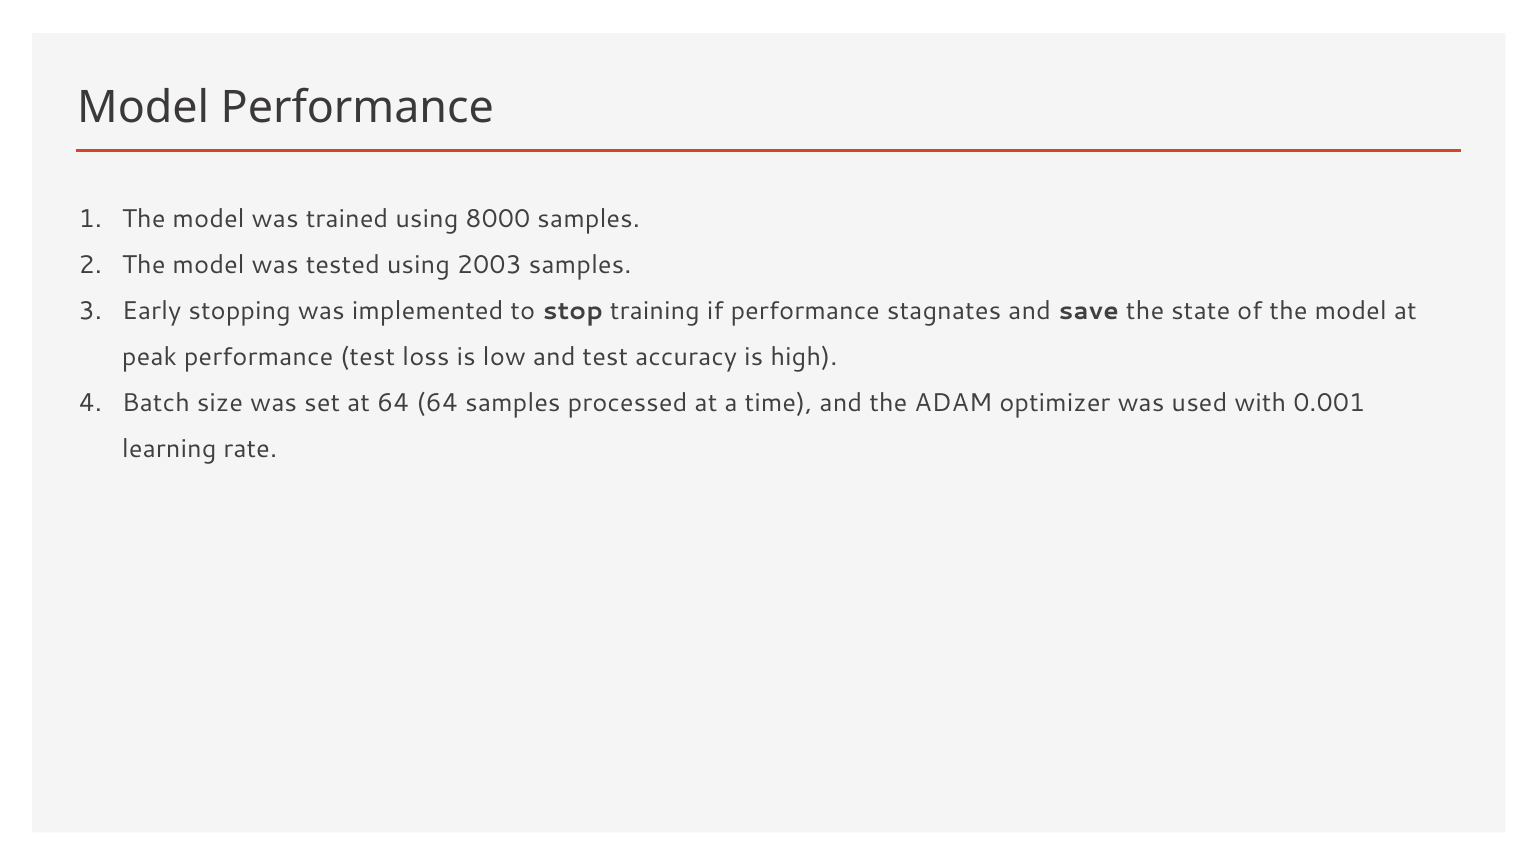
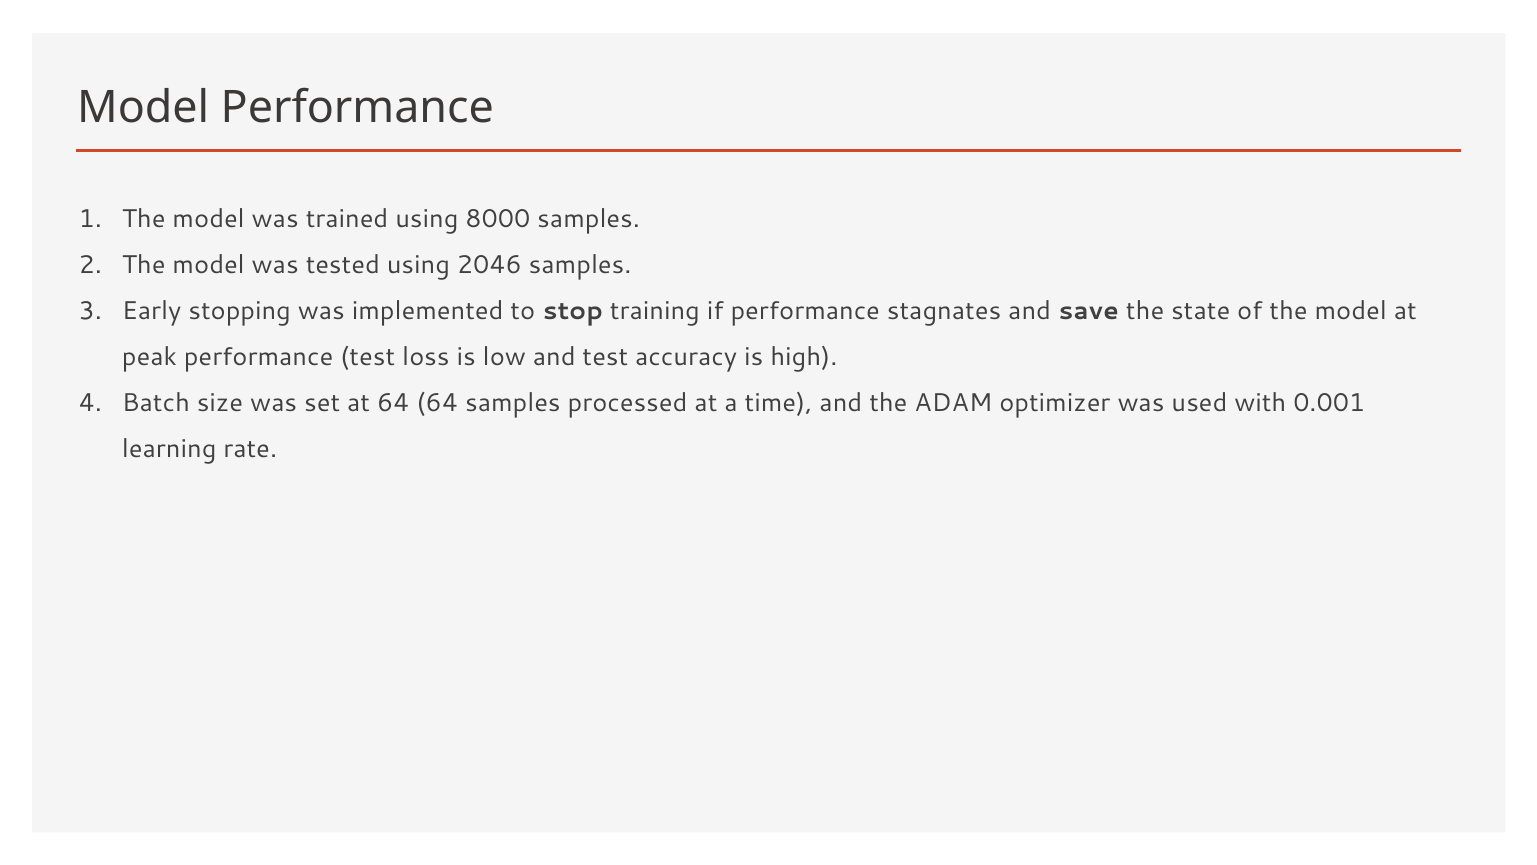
2003: 2003 -> 2046 (489, 265)
